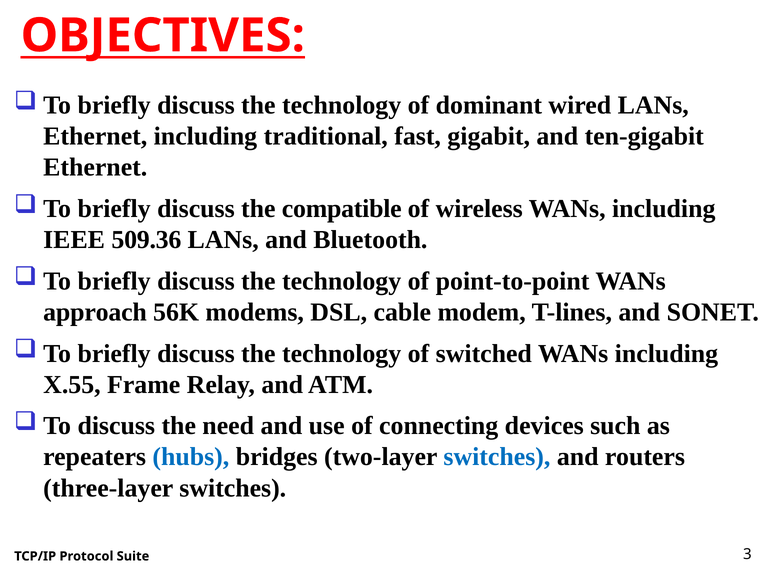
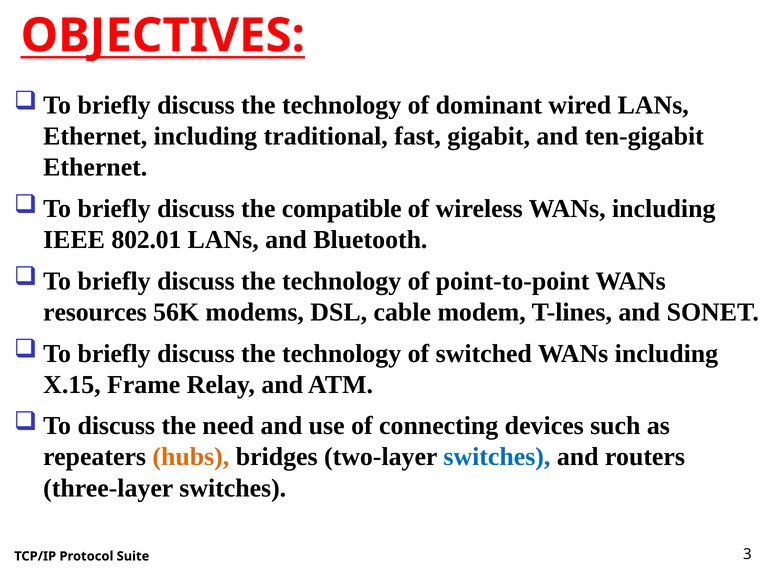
509.36: 509.36 -> 802.01 (146, 240)
approach: approach -> resources (95, 312)
X.55: X.55 -> X.15 (72, 385)
hubs colour: blue -> orange (191, 457)
